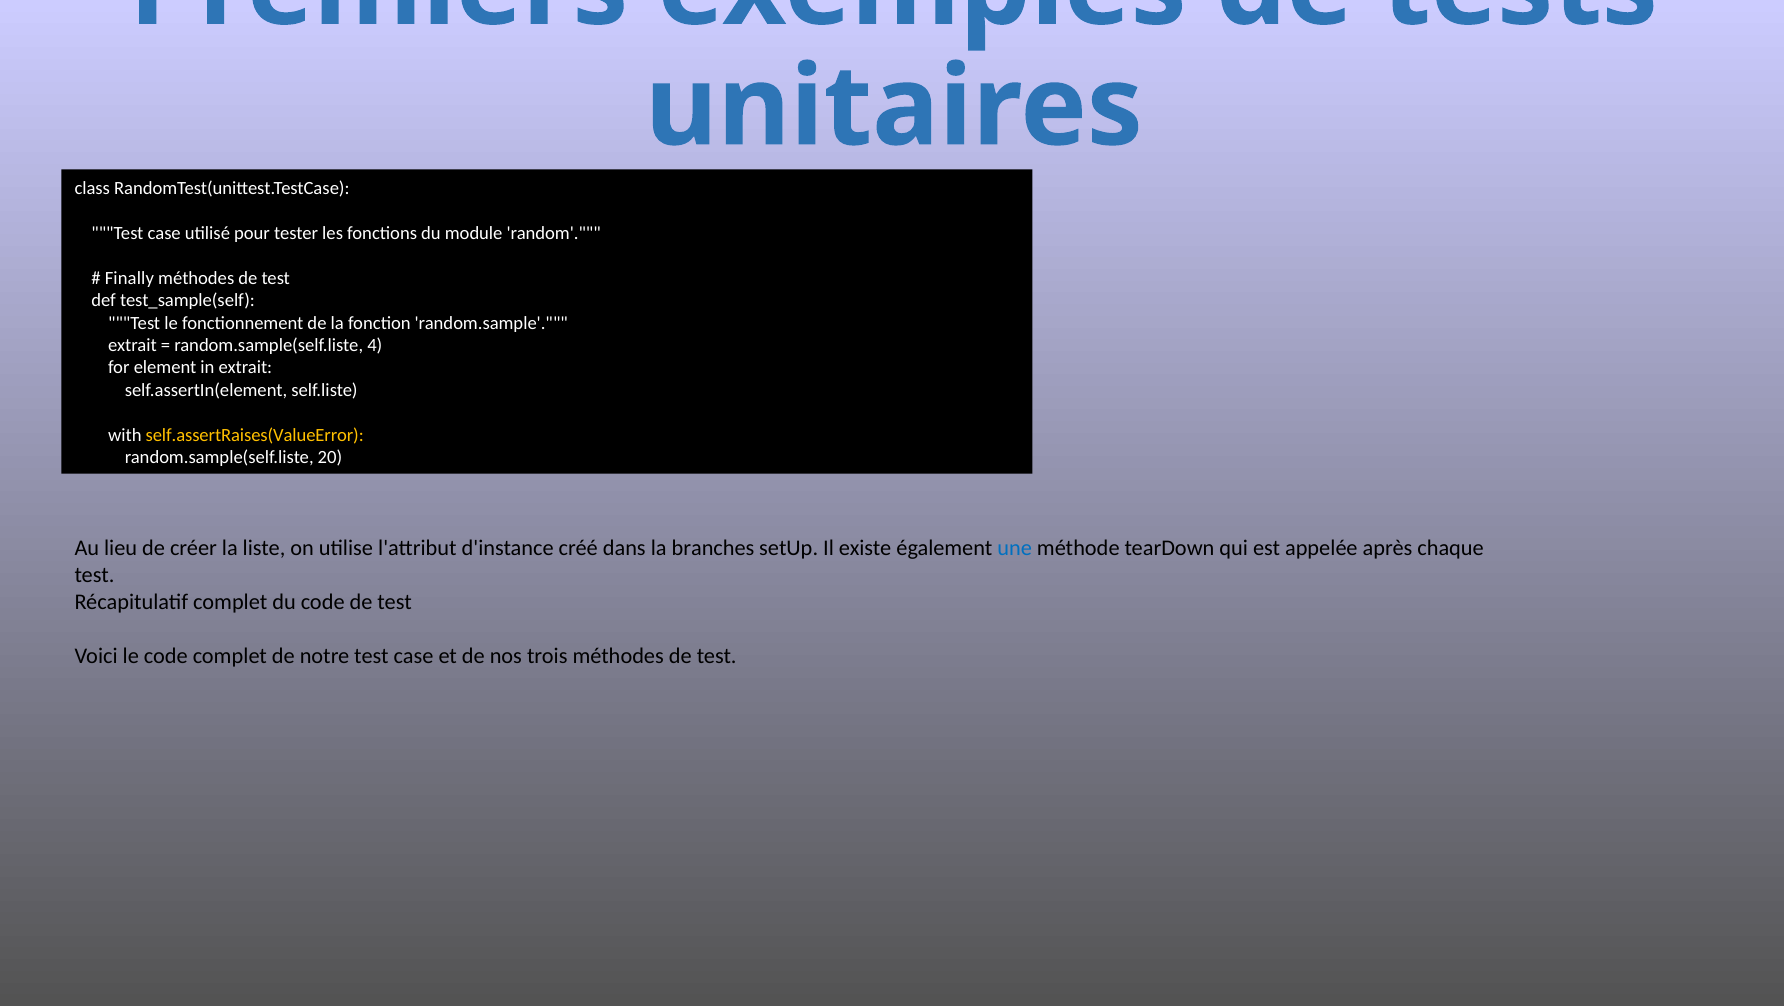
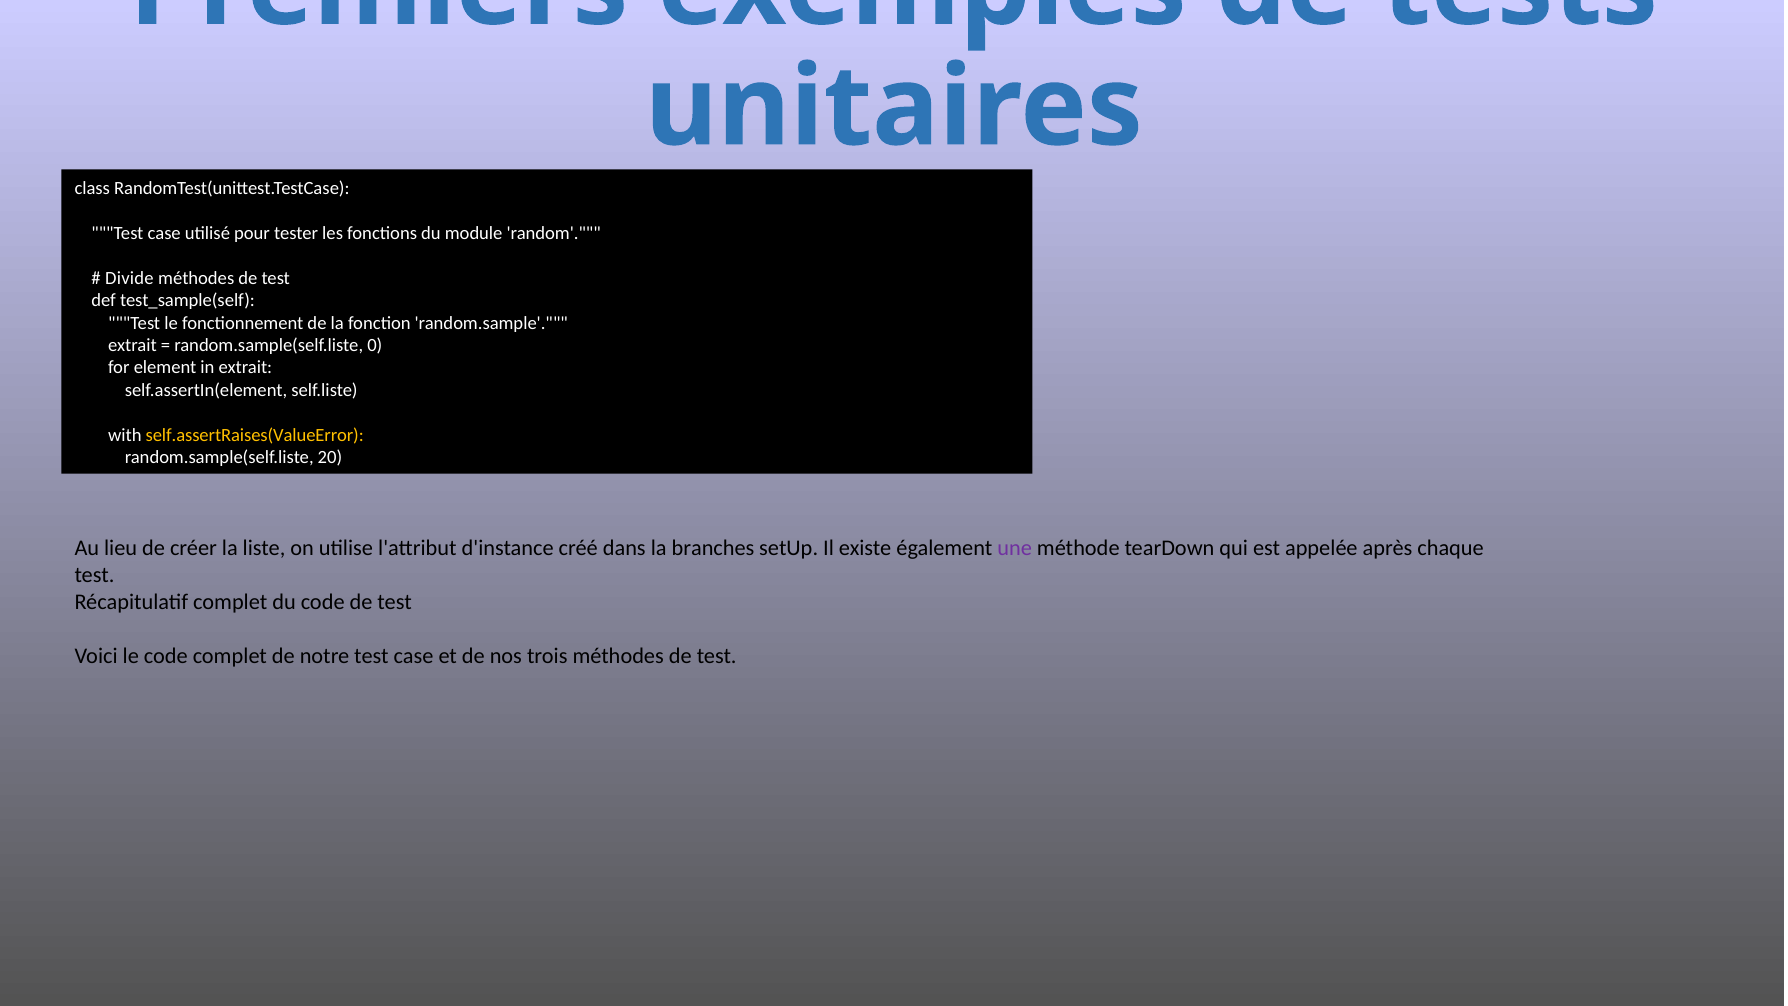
Finally: Finally -> Divide (129, 278)
4: 4 -> 0 (375, 345)
une colour: blue -> purple (1015, 548)
